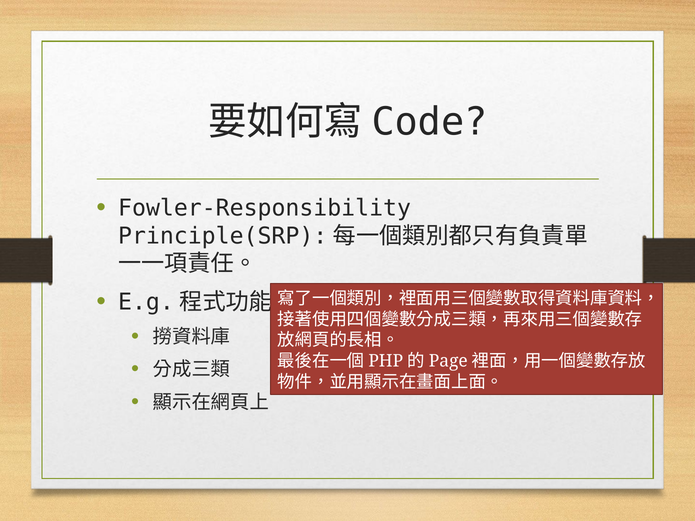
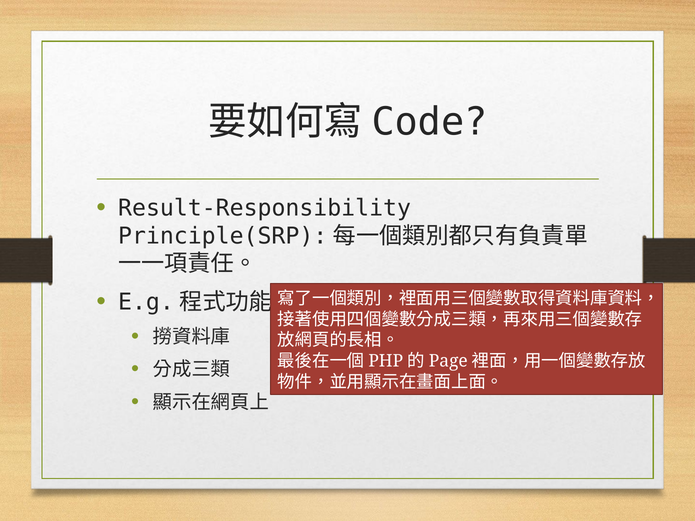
Fowler-Responsibility: Fowler-Responsibility -> Result-Responsibility (265, 208)
